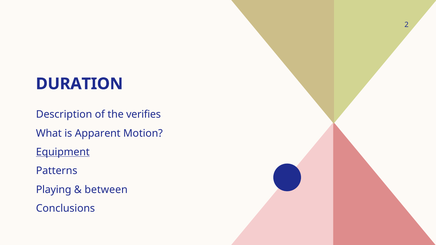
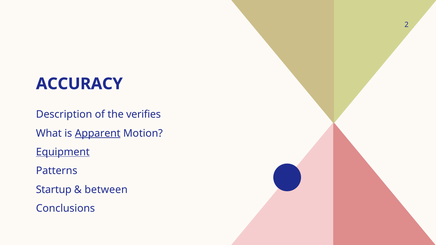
DURATION: DURATION -> ACCURACY (79, 84)
Apparent underline: none -> present (98, 133)
Playing: Playing -> Startup (54, 190)
